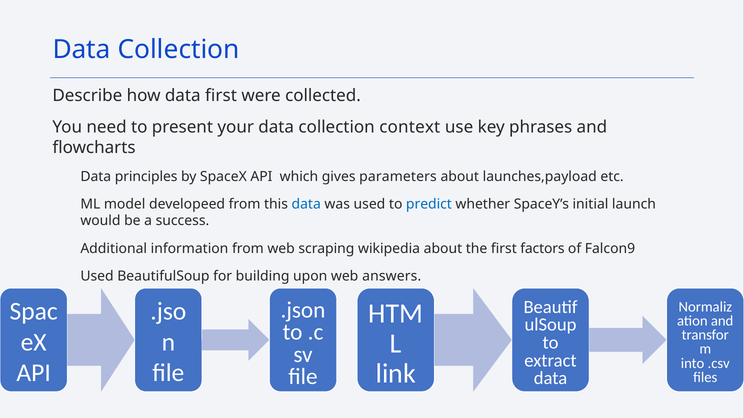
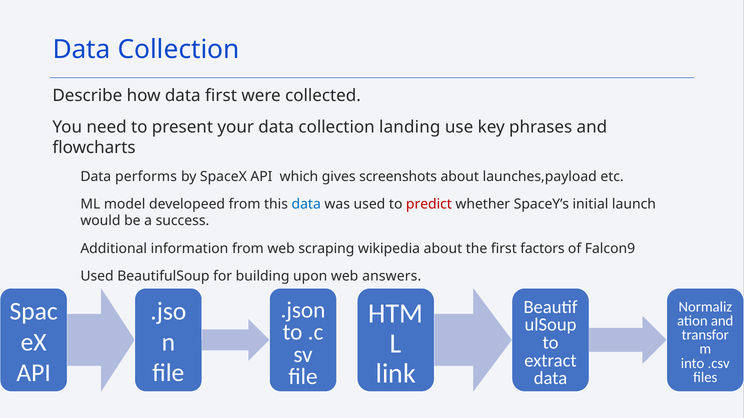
context: context -> landing (410, 127)
principles: principles -> performs (146, 177)
parameters: parameters -> screenshots (398, 177)
predict colour: blue -> red (429, 204)
